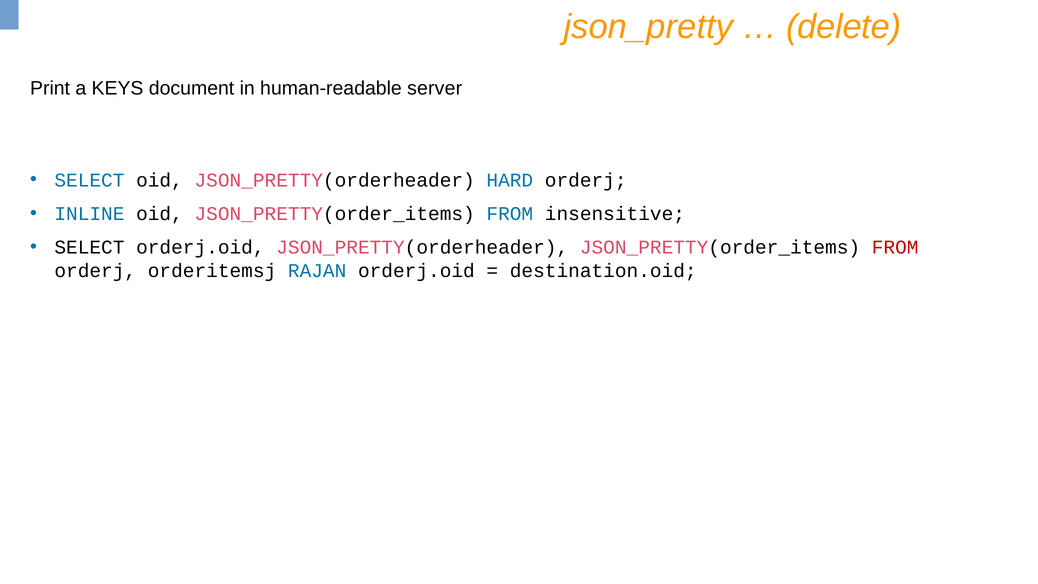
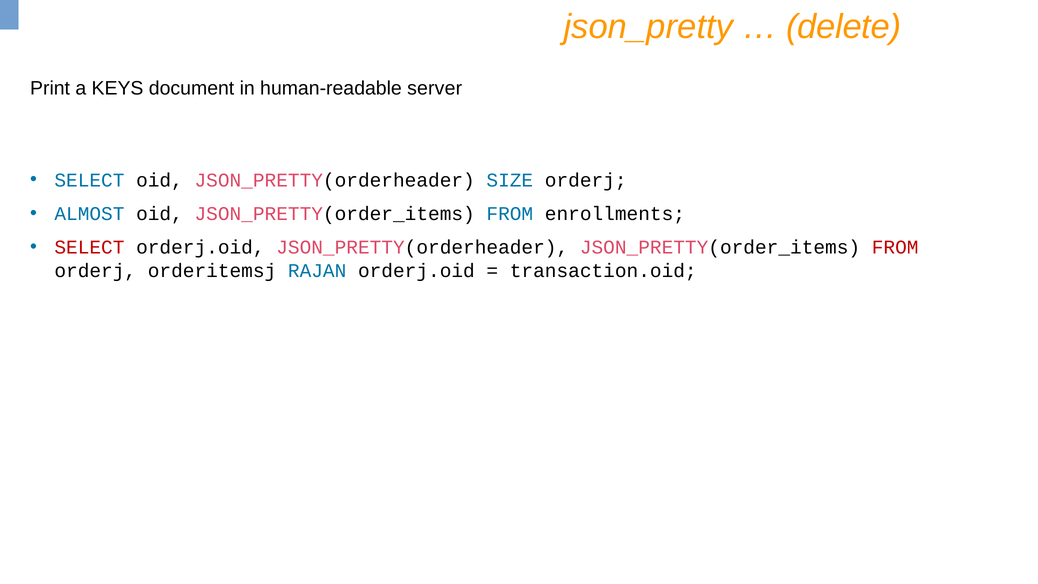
HARD: HARD -> SIZE (510, 180)
INLINE: INLINE -> ALMOST (89, 214)
insensitive: insensitive -> enrollments (615, 214)
SELECT colour: black -> red (89, 247)
destination.oid: destination.oid -> transaction.oid (603, 271)
